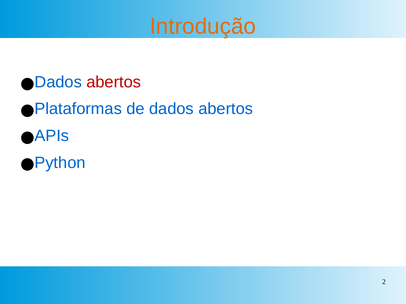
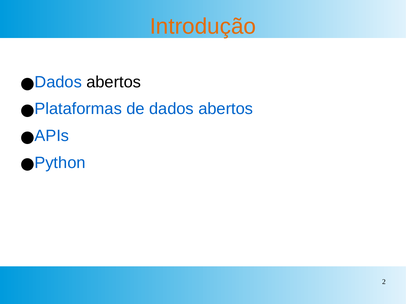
abertos colour: red -> black (114, 82)
